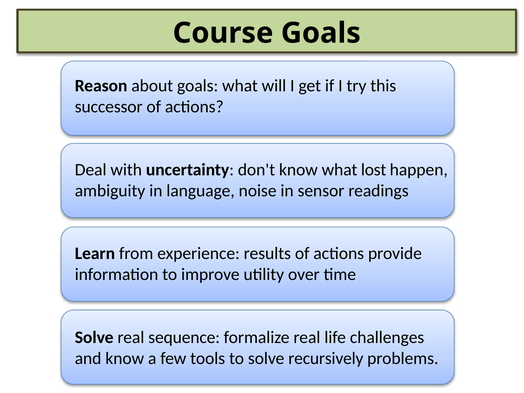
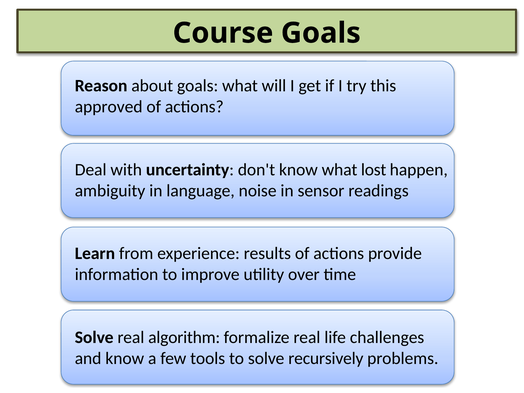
successor: successor -> approved (109, 107)
sequence: sequence -> algorithm (184, 337)
